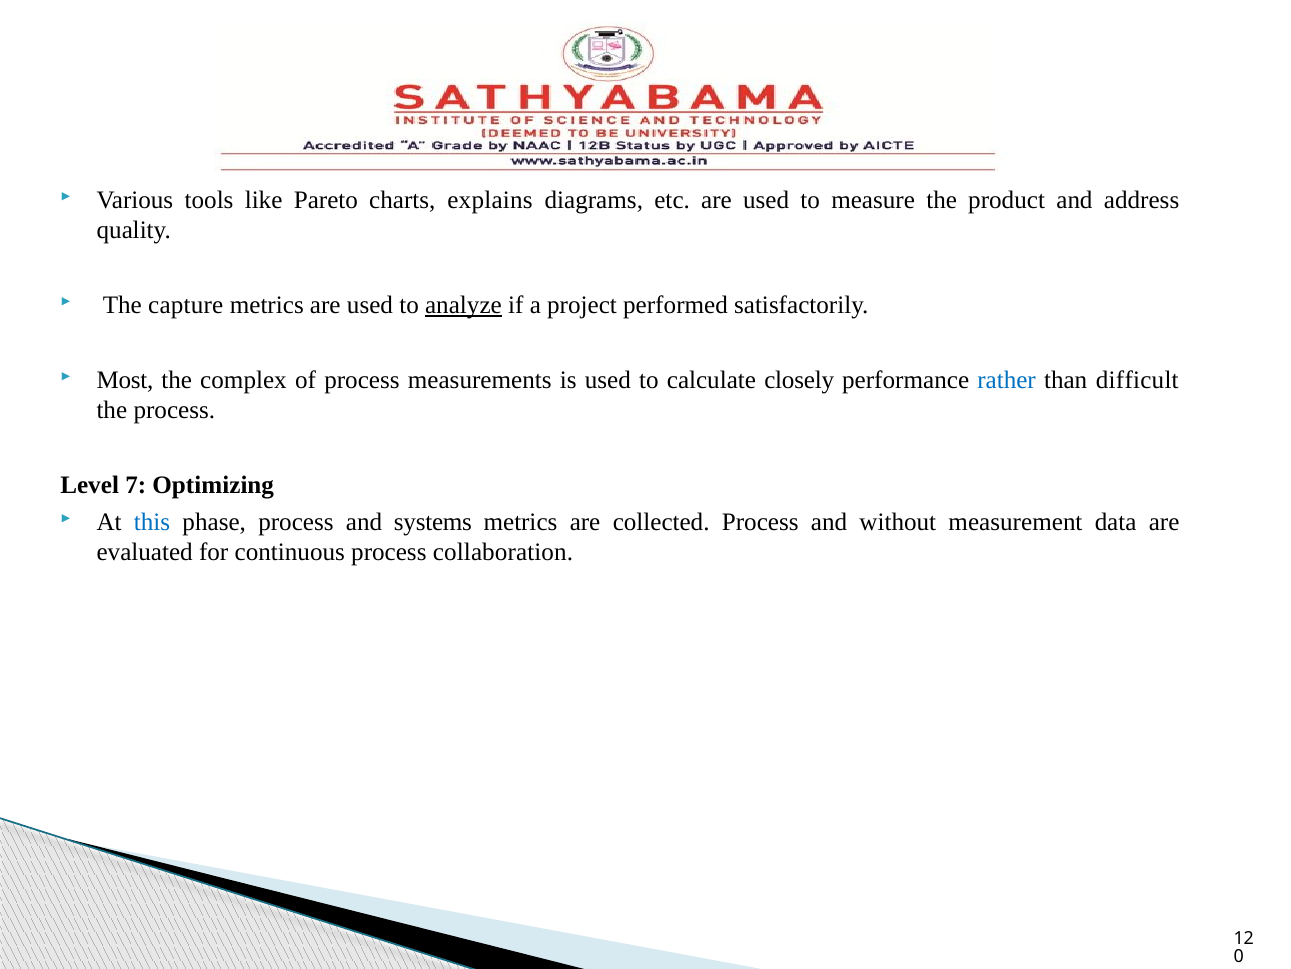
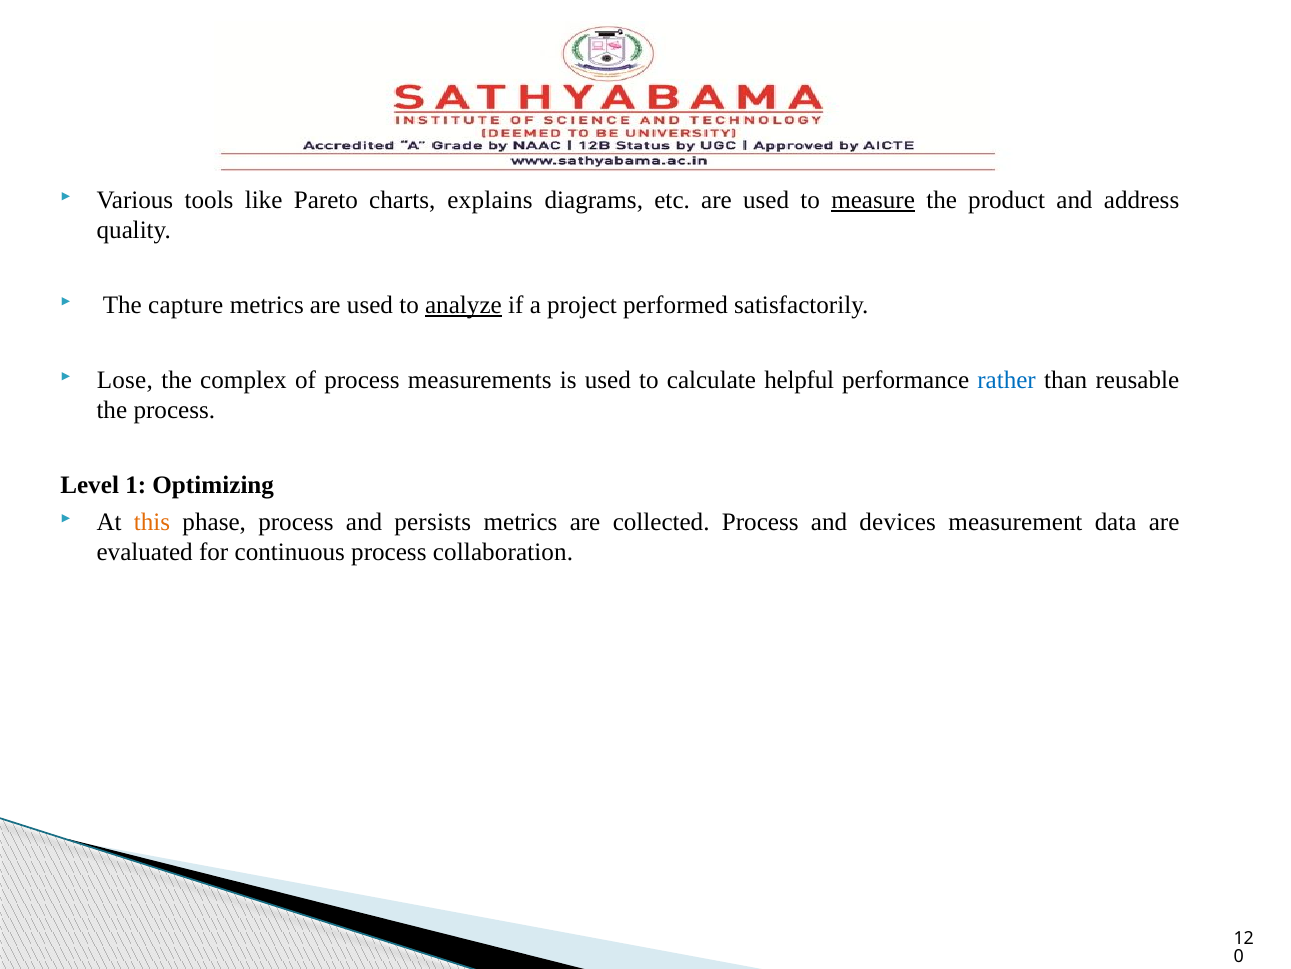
measure underline: none -> present (873, 200)
Most: Most -> Lose (125, 379)
closely: closely -> helpful (799, 379)
difficult: difficult -> reusable (1137, 379)
7: 7 -> 1 (136, 484)
this colour: blue -> orange (152, 522)
systems: systems -> persists (433, 522)
without: without -> devices (898, 522)
